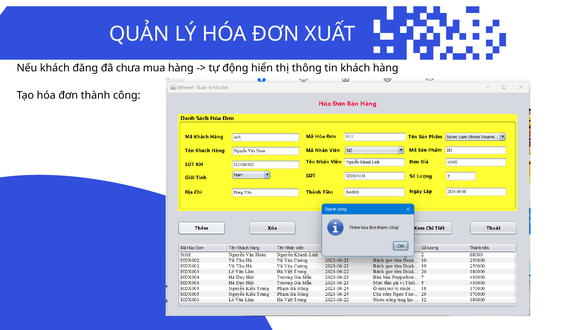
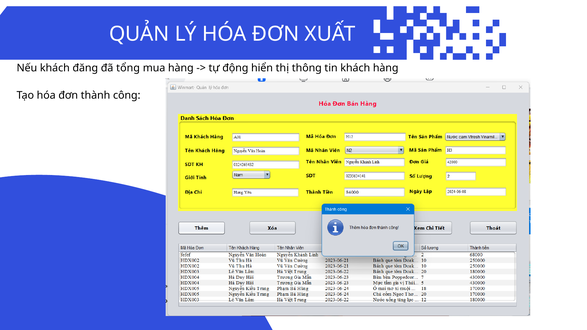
chưa: chưa -> tổng (128, 68)
